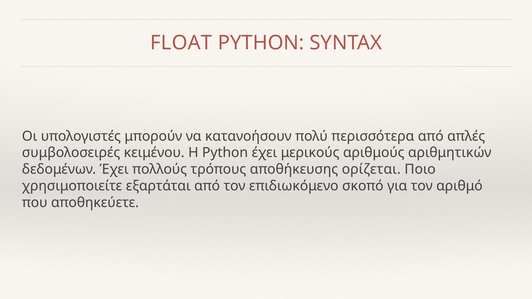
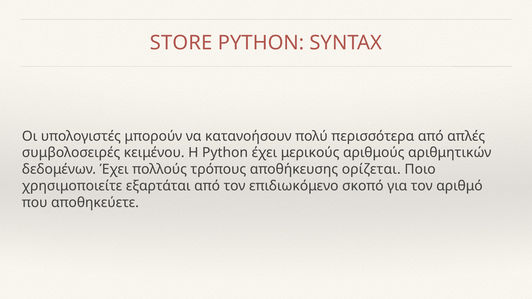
FLOAT: FLOAT -> STORE (181, 43)
